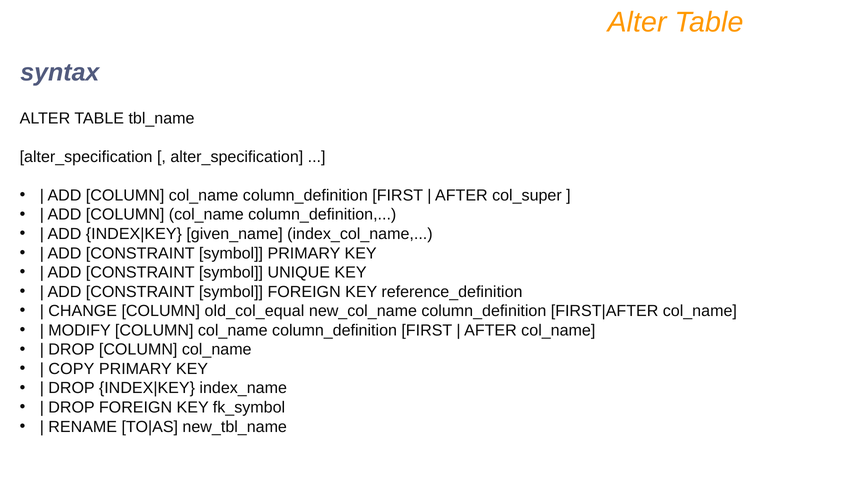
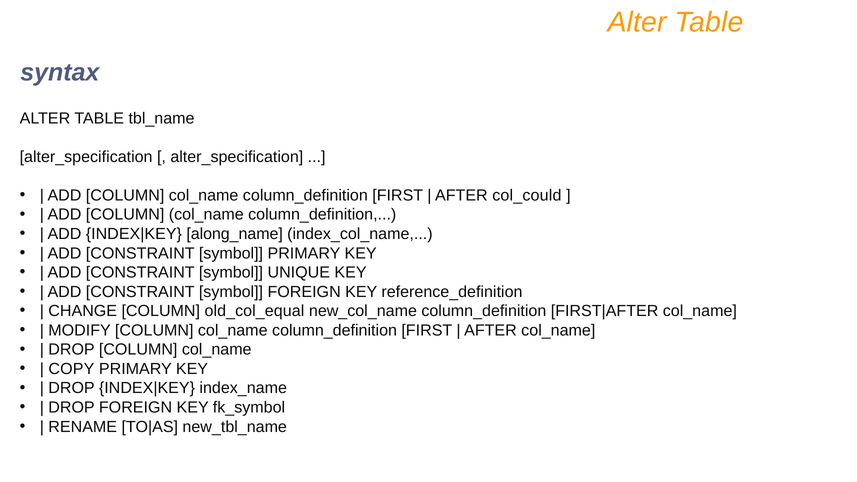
col_super: col_super -> col_could (527, 195)
given_name: given_name -> along_name (235, 234)
